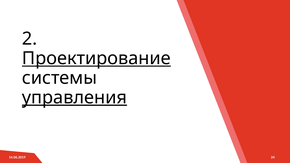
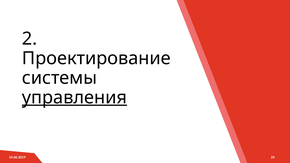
Проектирование underline: present -> none (96, 58)
